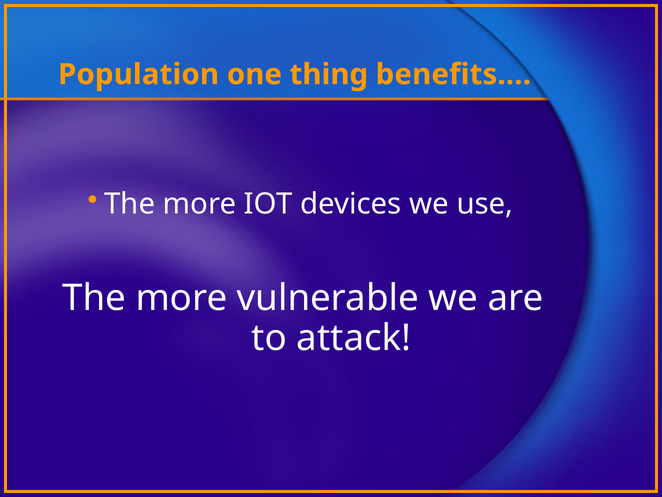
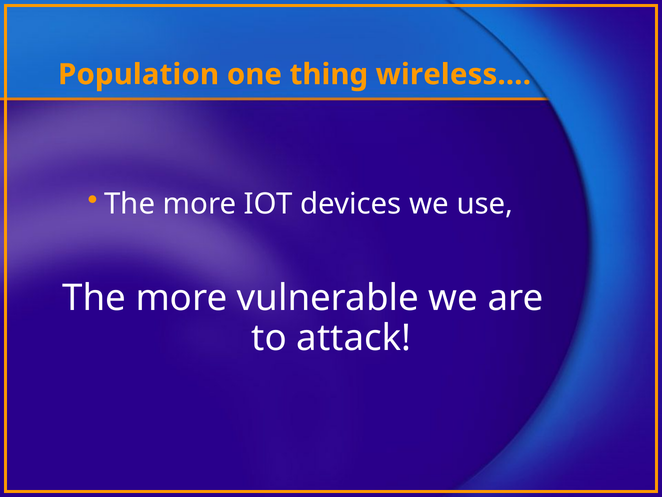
benefits…: benefits… -> wireless… (453, 74)
